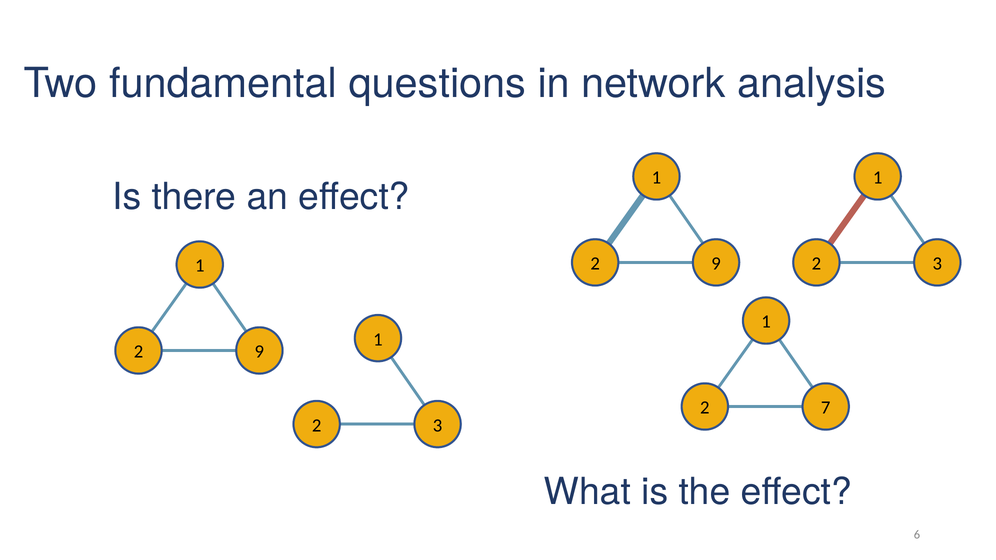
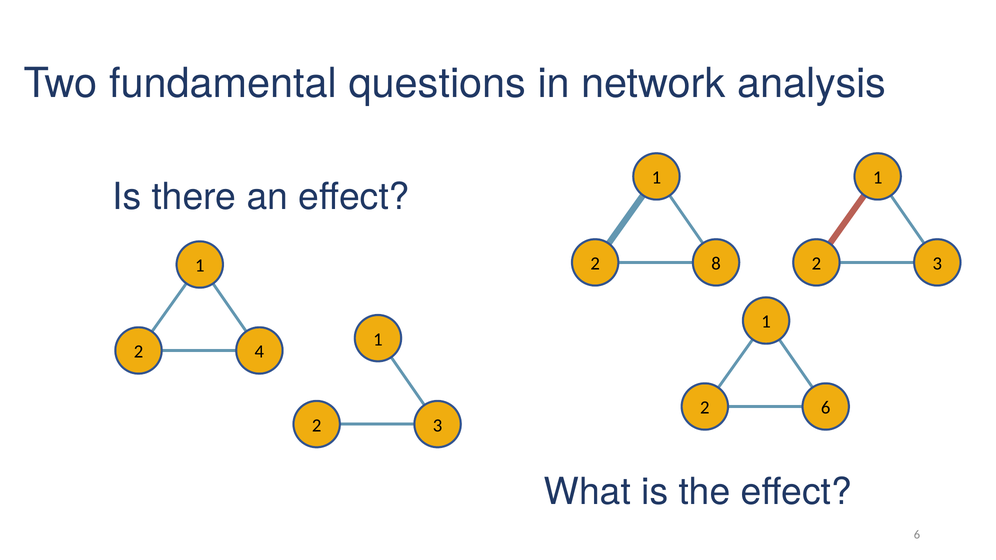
9: 9 -> 8 (716, 264)
9: 9 -> 4 (259, 352)
2 7: 7 -> 6 (826, 408)
